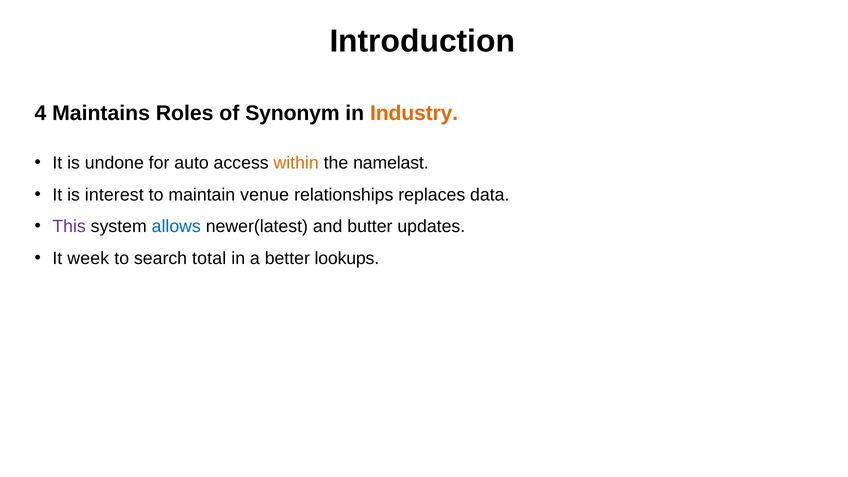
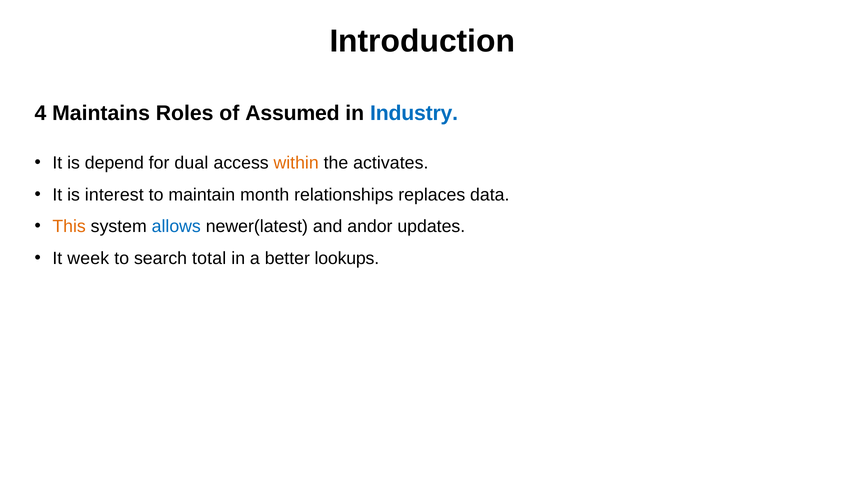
Synonym: Synonym -> Assumed (292, 113)
Industry colour: orange -> blue (414, 113)
undone: undone -> depend (114, 163)
auto: auto -> dual (191, 163)
namelast: namelast -> activates (391, 163)
venue: venue -> month (265, 195)
This colour: purple -> orange (69, 227)
butter: butter -> andor (370, 227)
